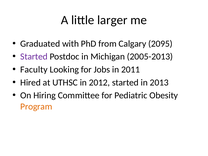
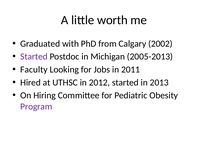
larger: larger -> worth (112, 20)
2095: 2095 -> 2002 (160, 44)
Program colour: orange -> purple (36, 107)
